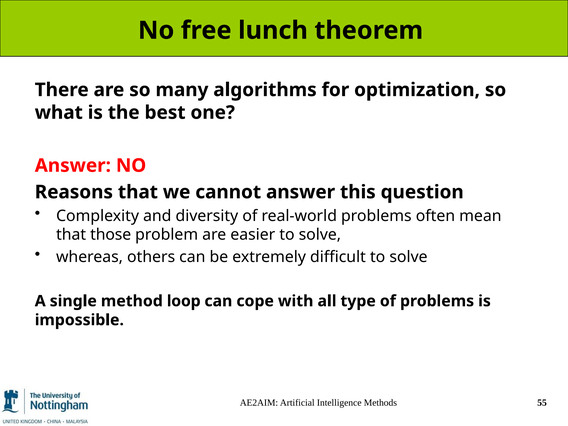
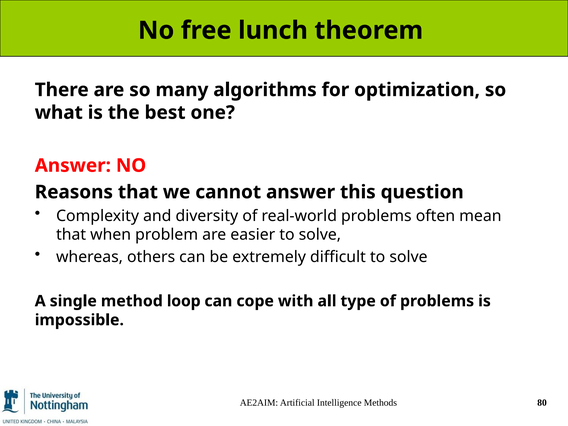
those: those -> when (111, 235)
55: 55 -> 80 (542, 403)
